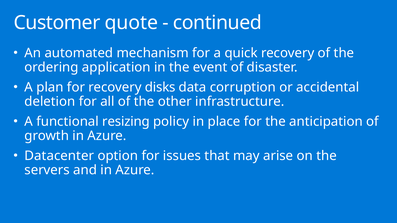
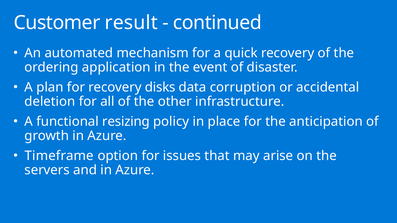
quote: quote -> result (131, 23)
Datacenter: Datacenter -> Timeframe (59, 156)
